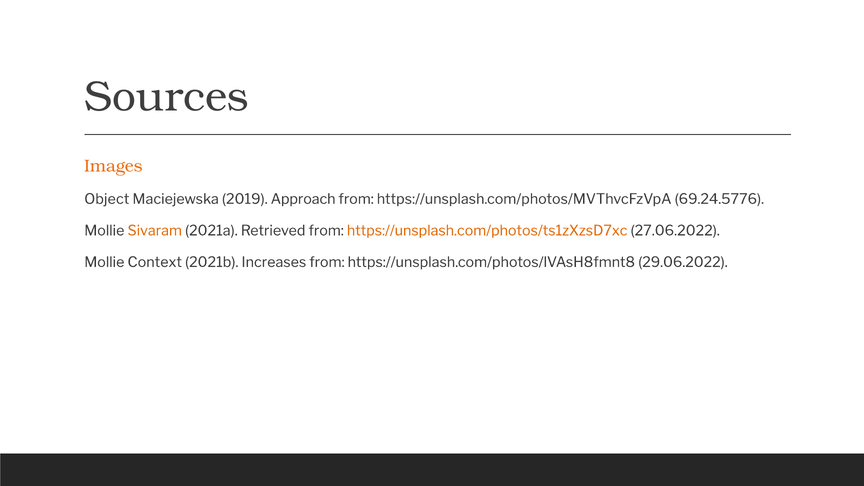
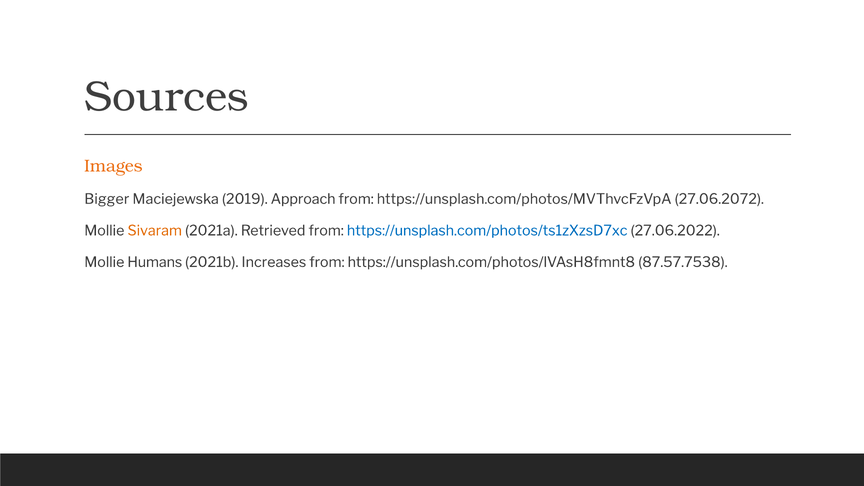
Object: Object -> Bigger (107, 199)
69.24.5776: 69.24.5776 -> 27.06.2072 (719, 199)
https://unsplash.com/photos/ts1zXzsD7xc colour: orange -> blue (487, 231)
Context: Context -> Humans (155, 262)
29.06.2022: 29.06.2022 -> 87.57.7538 (683, 262)
